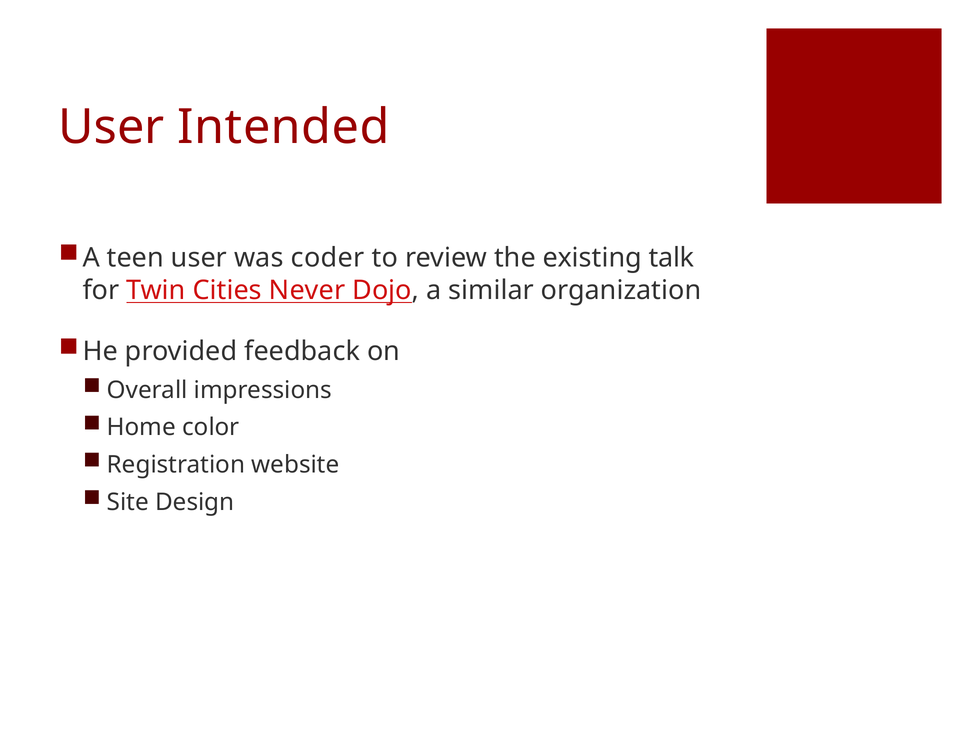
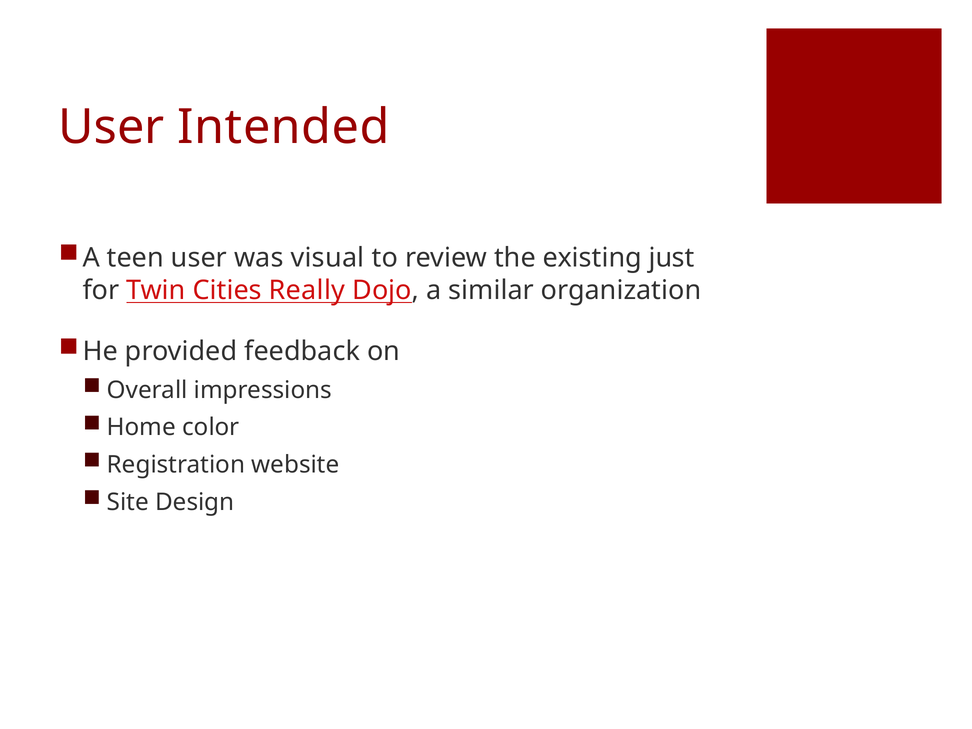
coder: coder -> visual (327, 258)
talk: talk -> just (672, 258)
Never: Never -> Really (307, 290)
